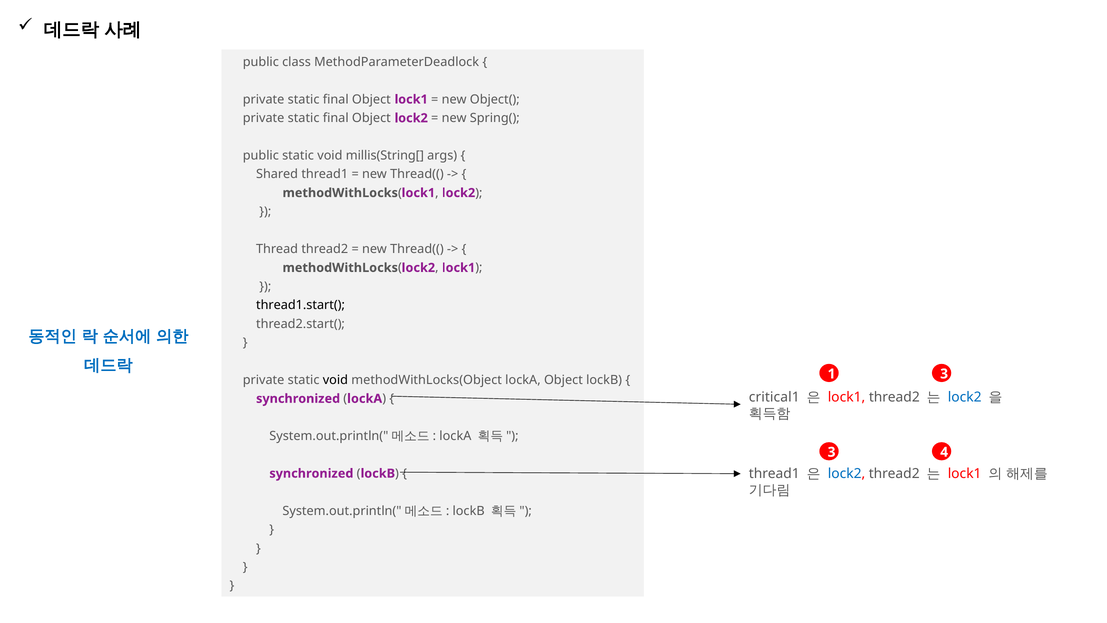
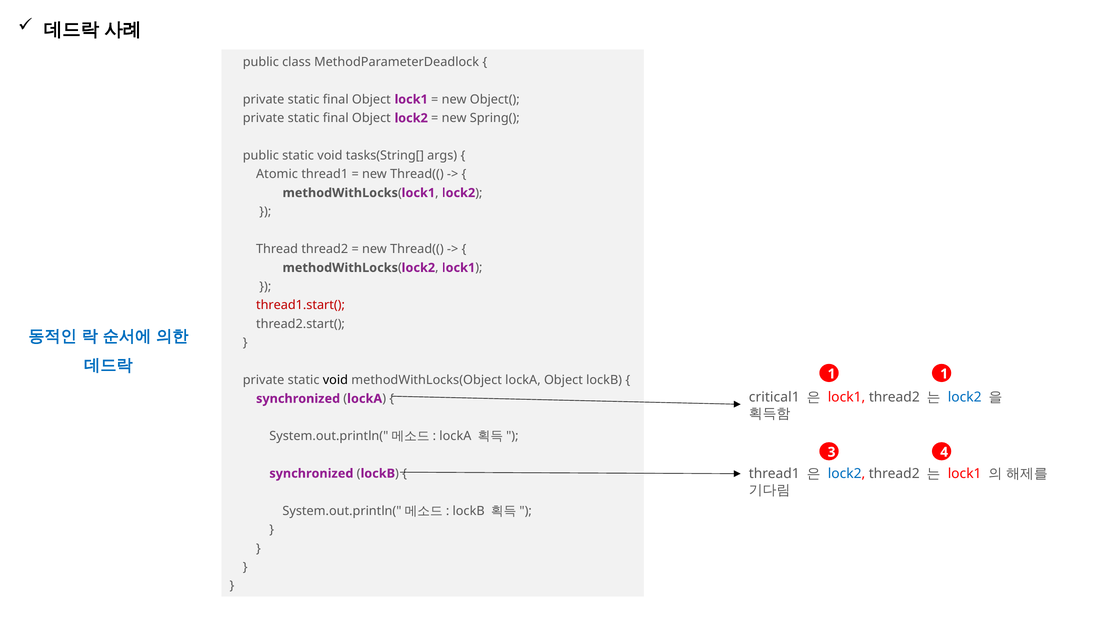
millis(String[: millis(String[ -> tasks(String[ (385, 155)
Shared: Shared -> Atomic (277, 174)
thread1.start( colour: black -> red (300, 305)
1 3: 3 -> 1 (944, 374)
